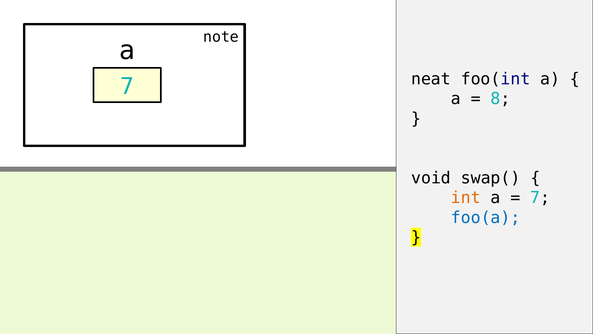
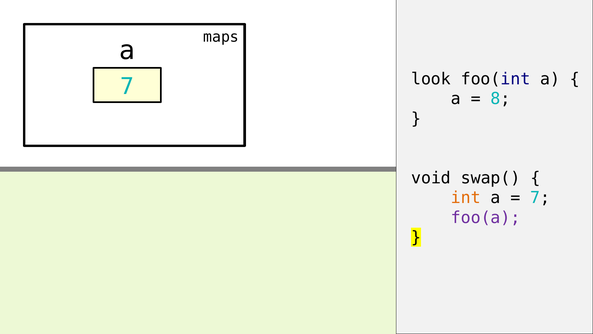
note: note -> maps (221, 37)
neat: neat -> look (431, 79)
foo(a colour: blue -> purple (486, 217)
